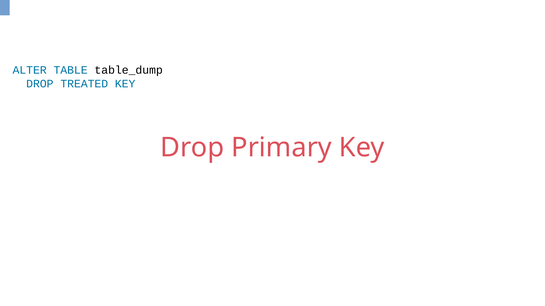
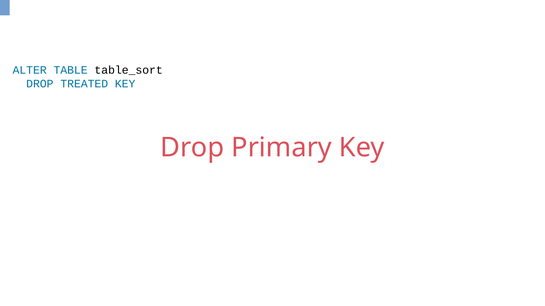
table_dump: table_dump -> table_sort (129, 70)
